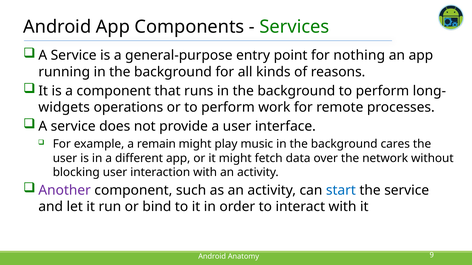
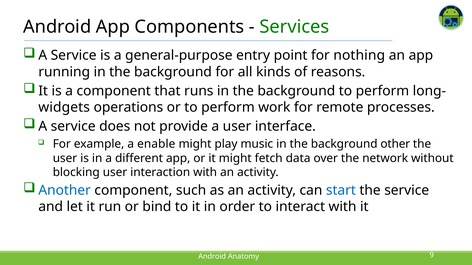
remain: remain -> enable (156, 144)
cares: cares -> other (395, 144)
Another colour: purple -> blue (65, 191)
